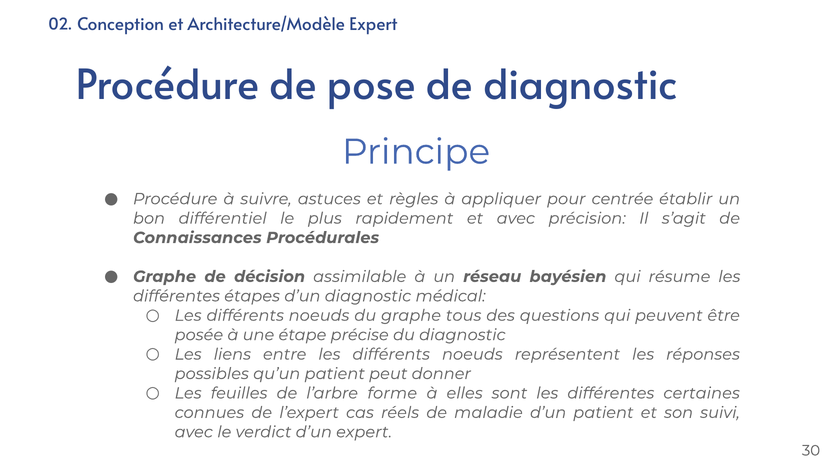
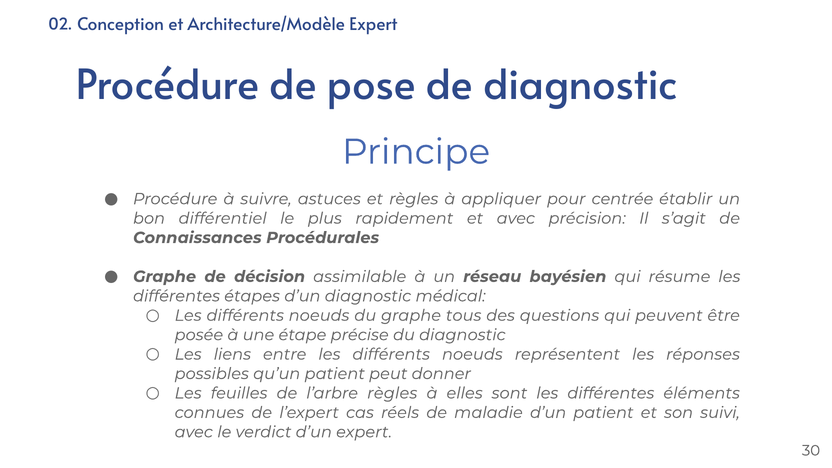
l’arbre forme: forme -> règles (392, 393)
certaines: certaines -> éléments (702, 393)
